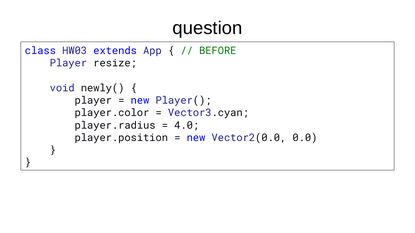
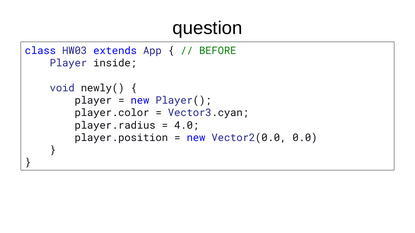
resize: resize -> inside (115, 63)
